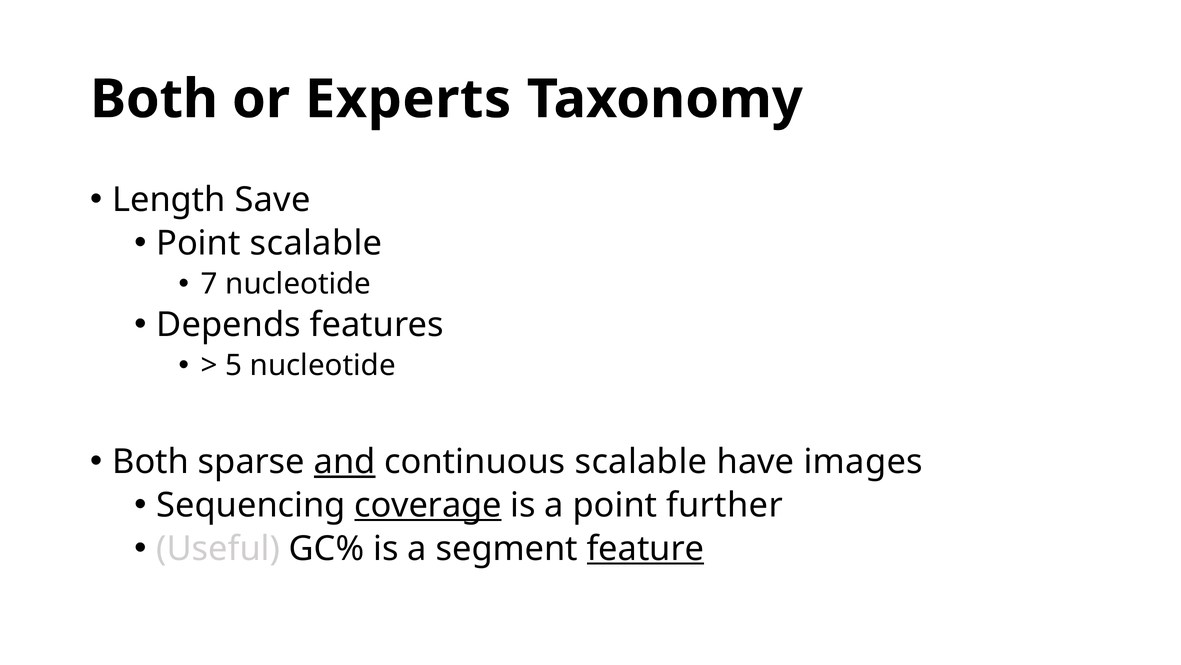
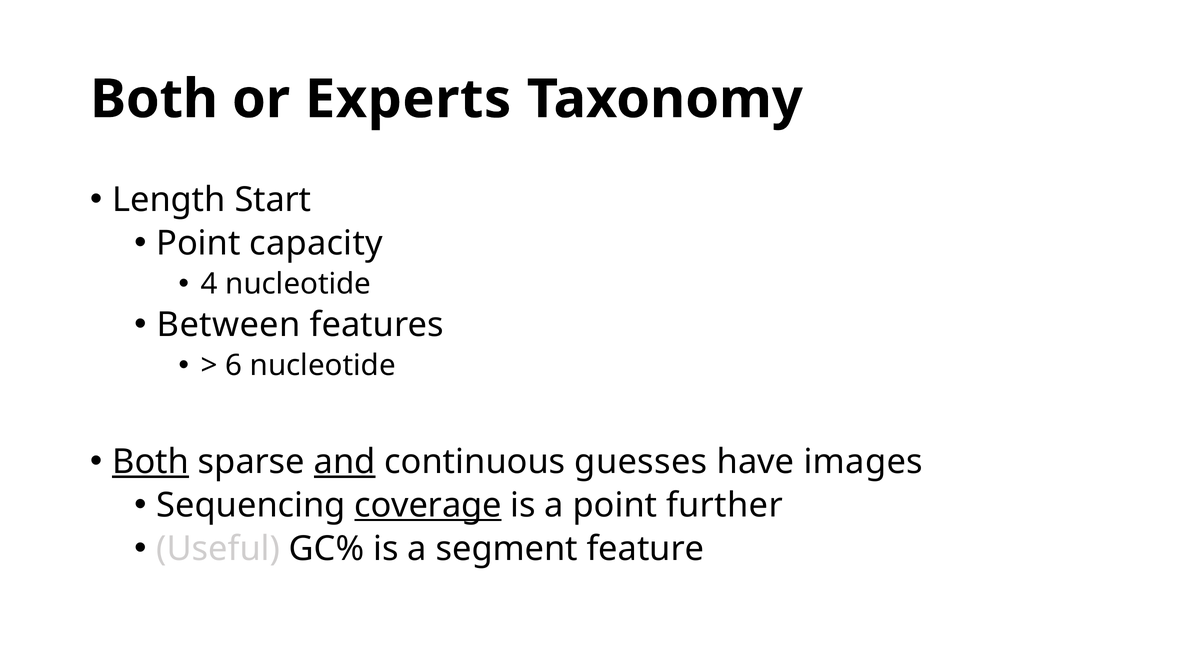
Save: Save -> Start (273, 200)
Point scalable: scalable -> capacity (316, 243)
7: 7 -> 4 (209, 284)
Depends: Depends -> Between (229, 324)
5: 5 -> 6 (234, 365)
Both underline: none -> present (151, 461)
continuous scalable: scalable -> guesses (641, 461)
feature underline: present -> none (645, 548)
